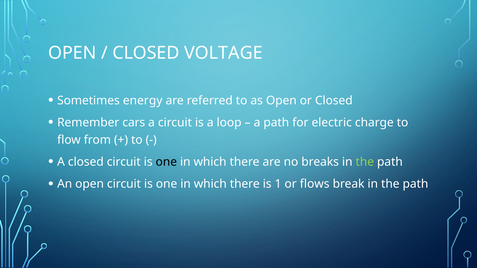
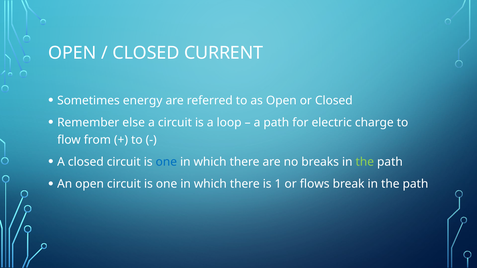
VOLTAGE: VOLTAGE -> CURRENT (224, 53)
cars: cars -> else (134, 123)
one colour: black -> blue (166, 162)
